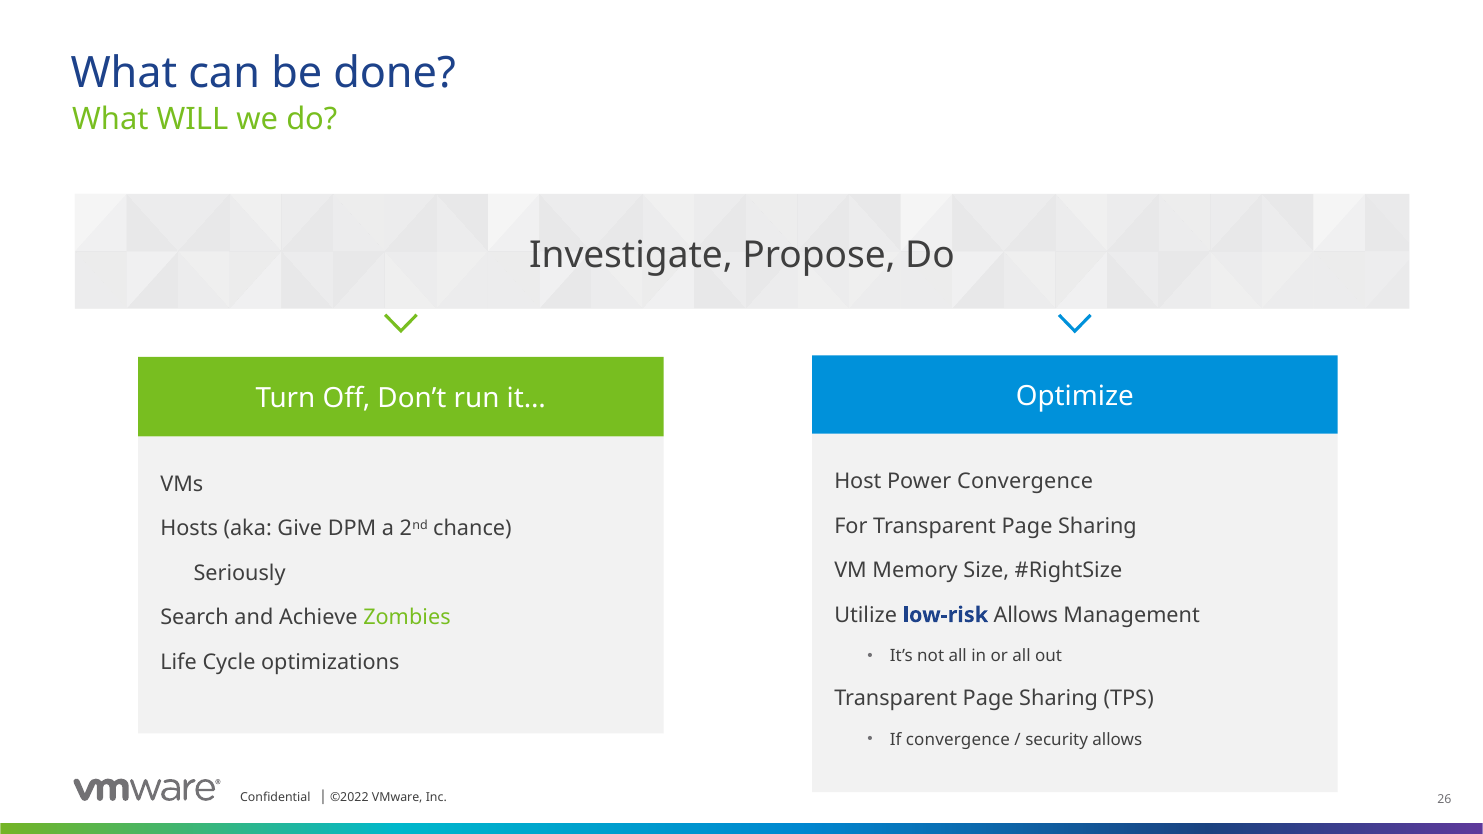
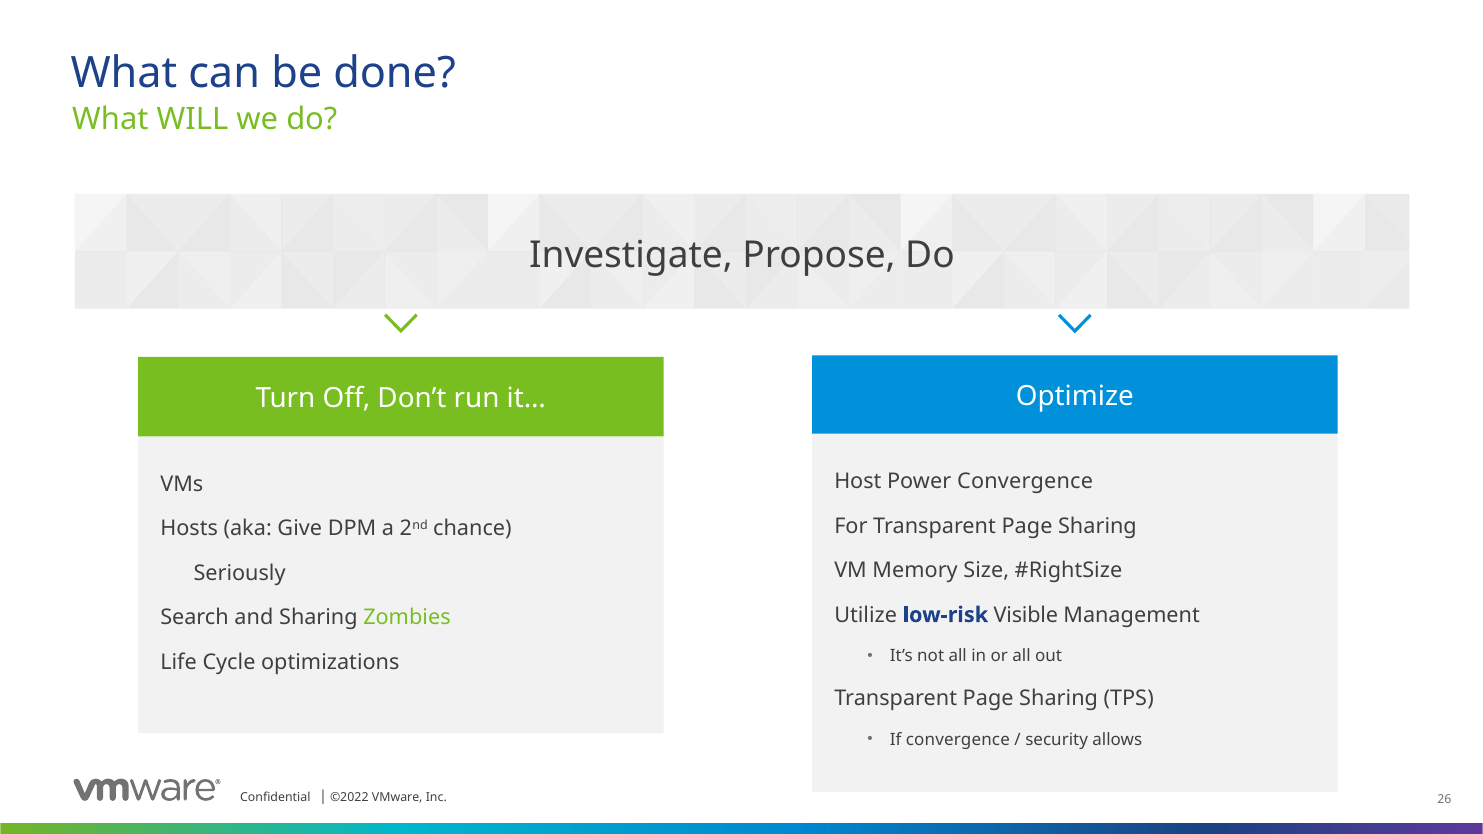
low-risk Allows: Allows -> Visible (1026, 615)
and Achieve: Achieve -> Sharing (318, 618)
